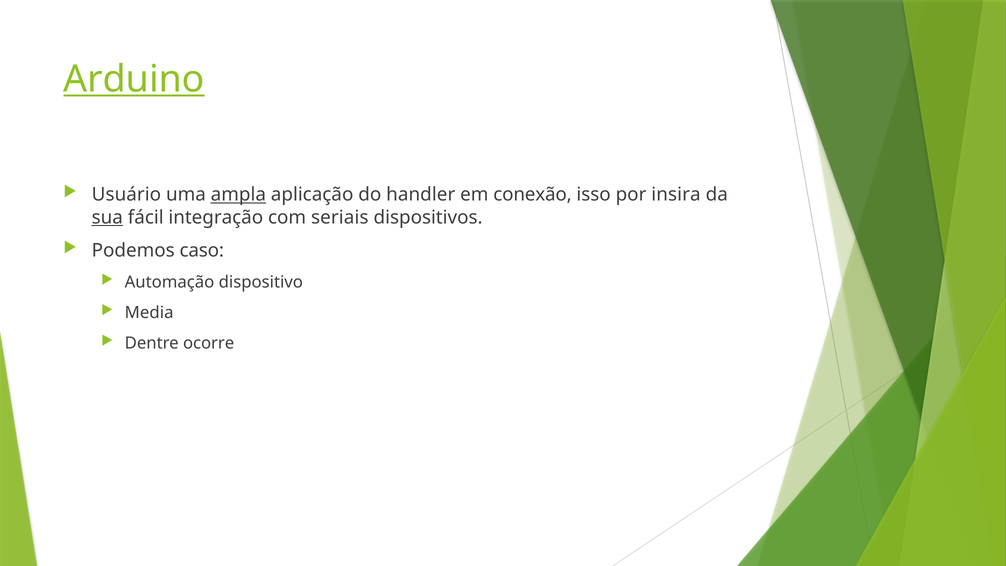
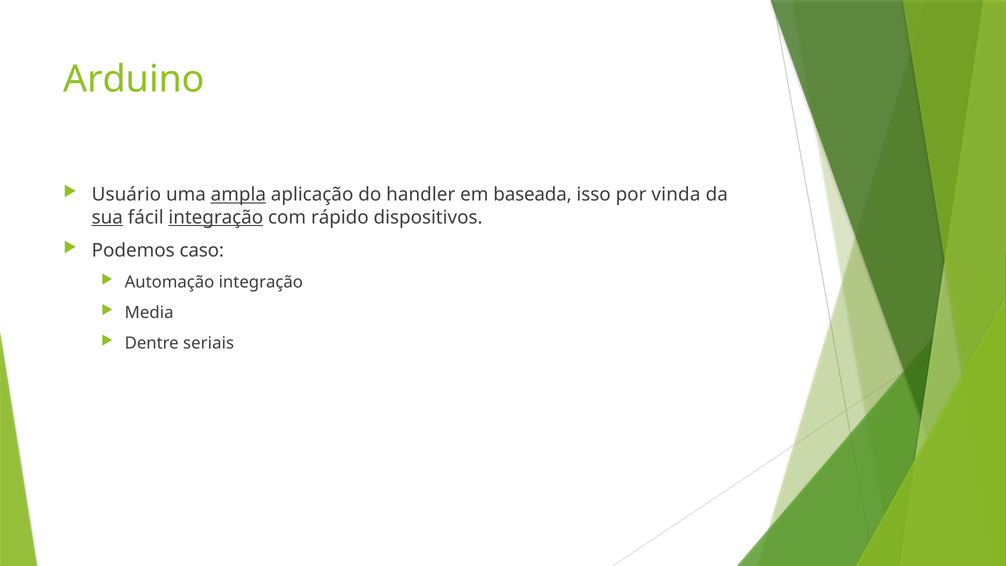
Arduino underline: present -> none (134, 79)
conexão: conexão -> baseada (533, 195)
insira: insira -> vinda (676, 195)
integração underline: none -> present (216, 217)
seriais: seriais -> rápido (340, 217)
Automação dispositivo: dispositivo -> integração (261, 282)
ocorre: ocorre -> seriais (209, 343)
